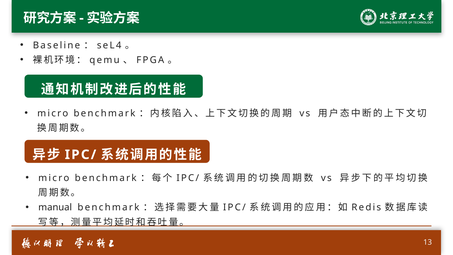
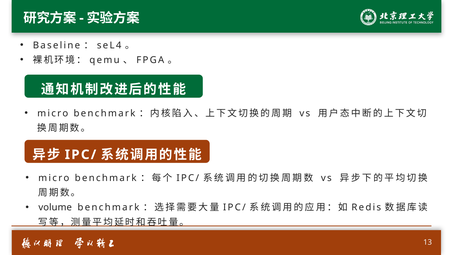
manual: manual -> volume (55, 207)
